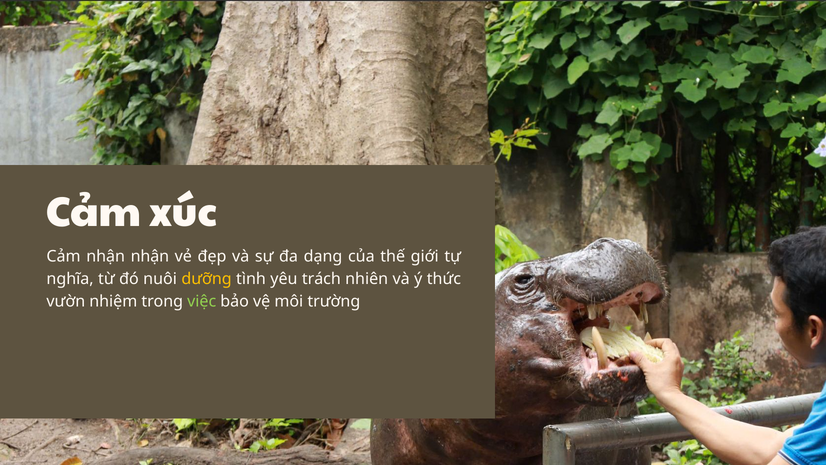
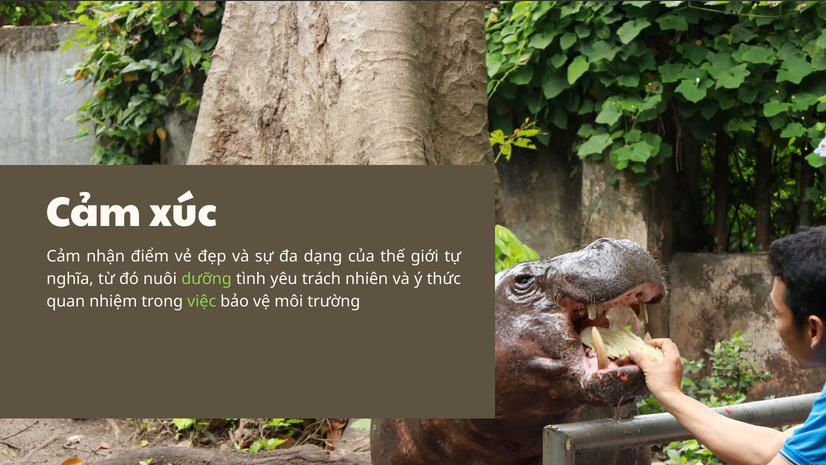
nhận nhận: nhận -> điểm (150, 256)
dưỡng colour: yellow -> light green (207, 279)
vườn: vườn -> quan (66, 301)
